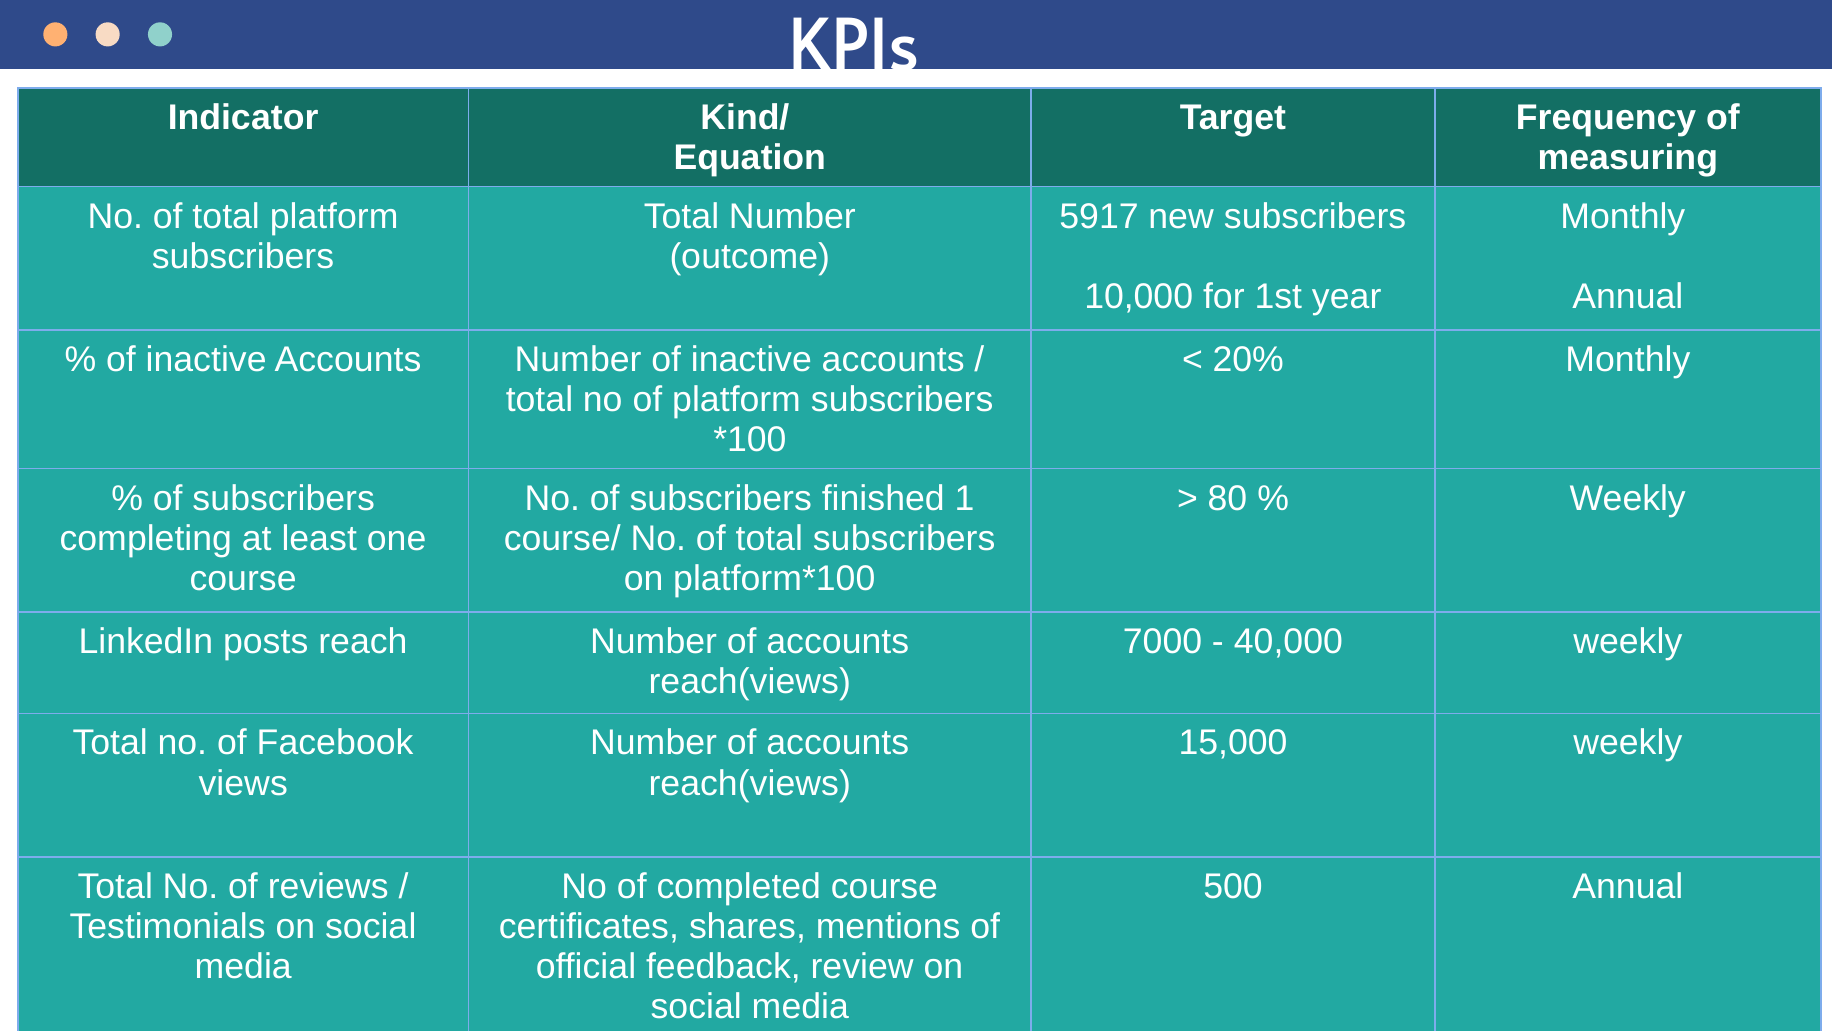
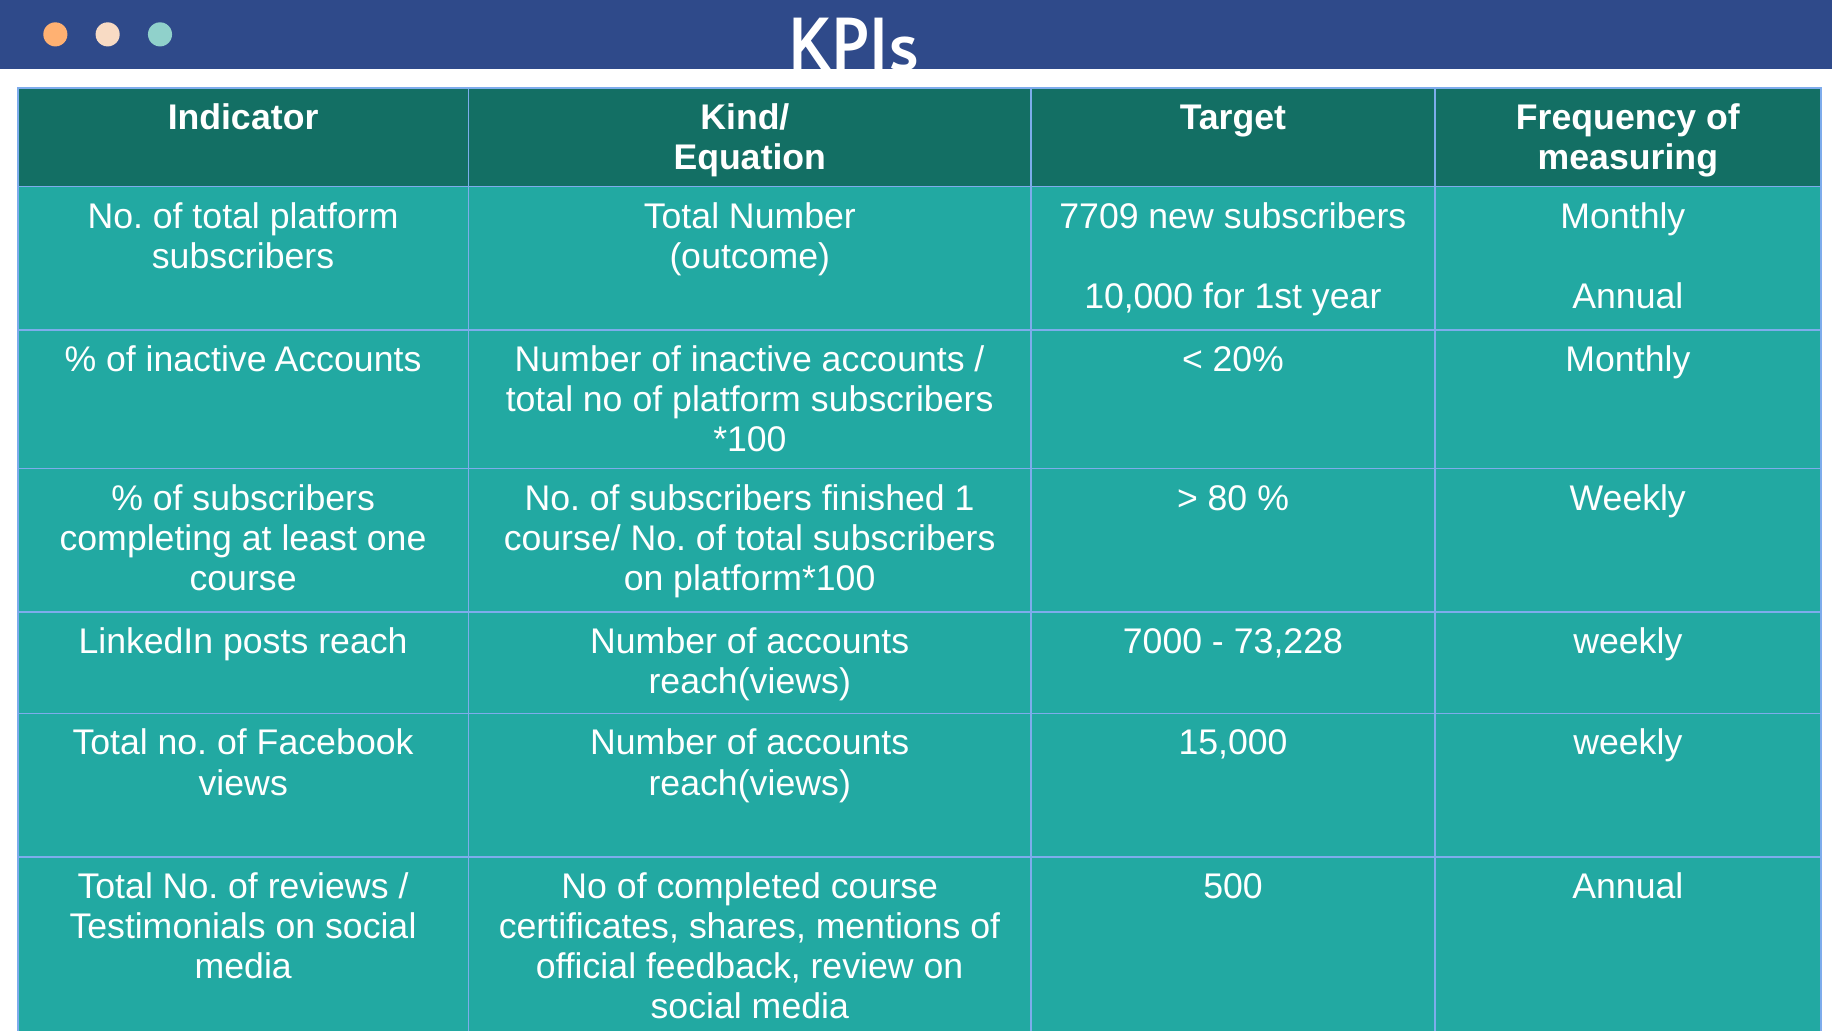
5917: 5917 -> 7709 (1099, 216)
40,000: 40,000 -> 73,228 (1288, 641)
